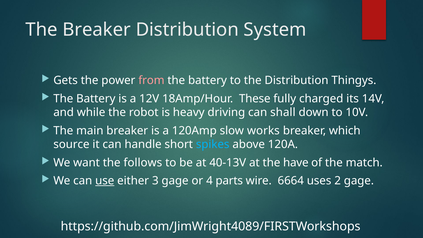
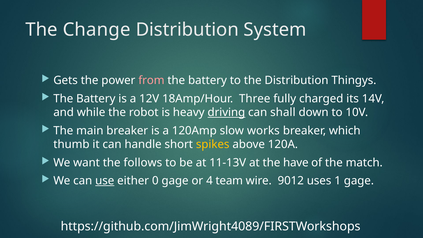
The Breaker: Breaker -> Change (97, 30)
These: These -> Three (255, 99)
driving underline: none -> present (226, 112)
source: source -> thumb (71, 144)
spikes colour: light blue -> yellow (213, 144)
40-13V: 40-13V -> 11-13V (228, 163)
3: 3 -> 0 (155, 181)
parts: parts -> team (229, 181)
6664: 6664 -> 9012 (291, 181)
2: 2 -> 1 (338, 181)
